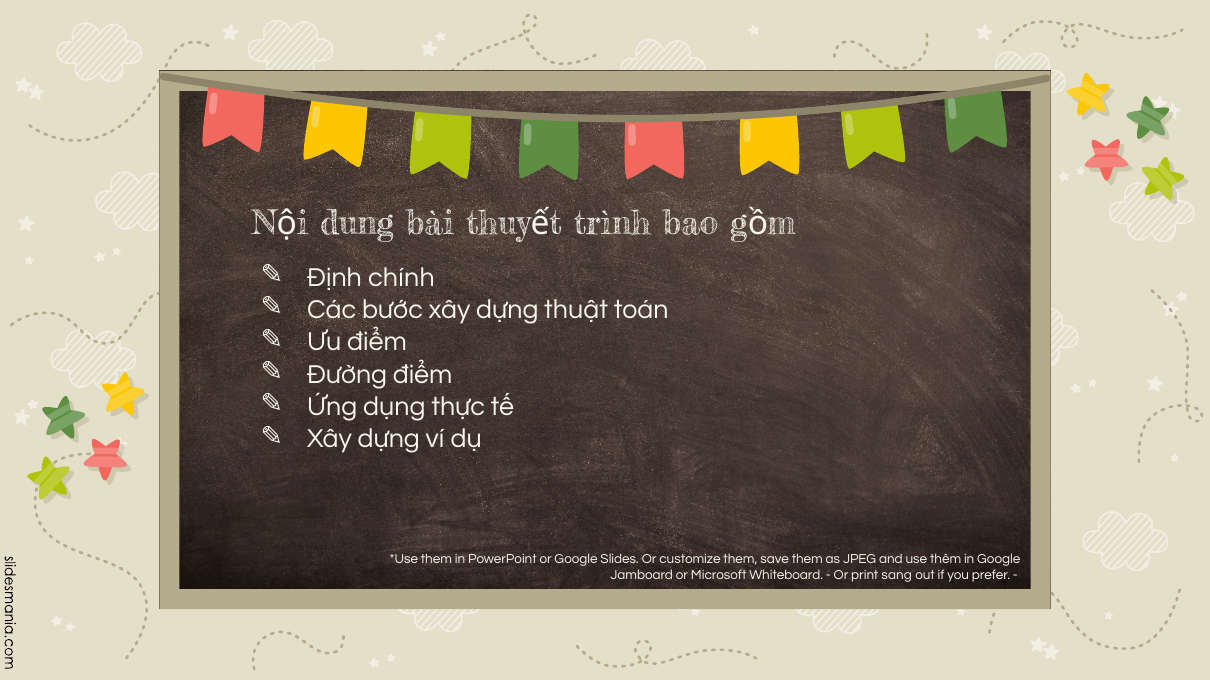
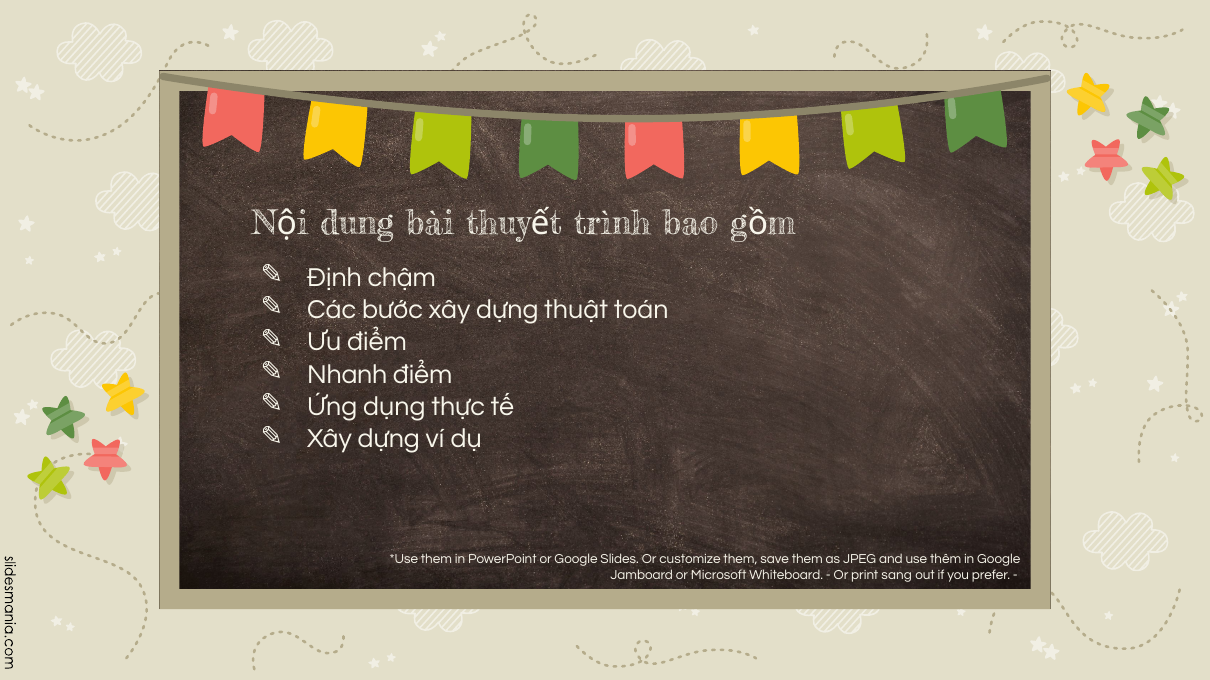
chính: chính -> chậm (402, 278)
Đường: Đường -> Nhanh (347, 375)
